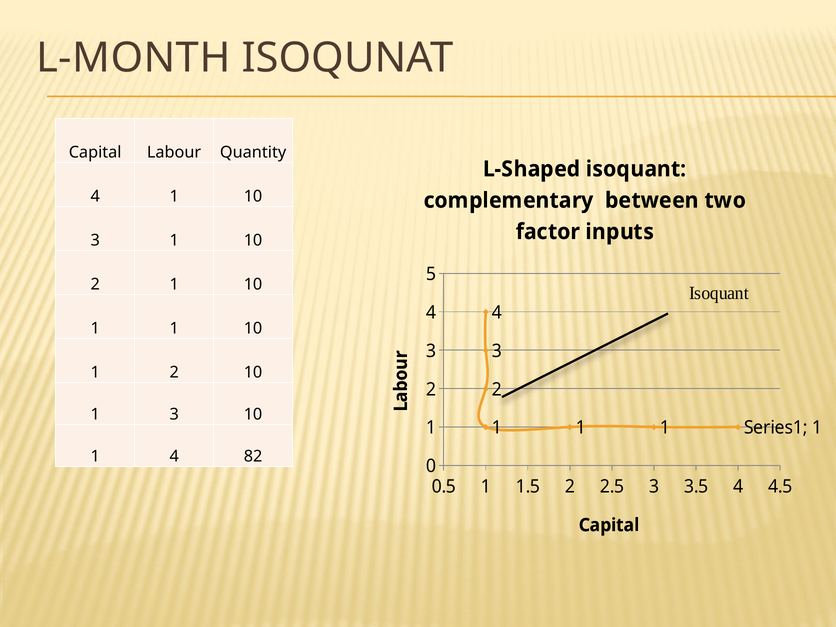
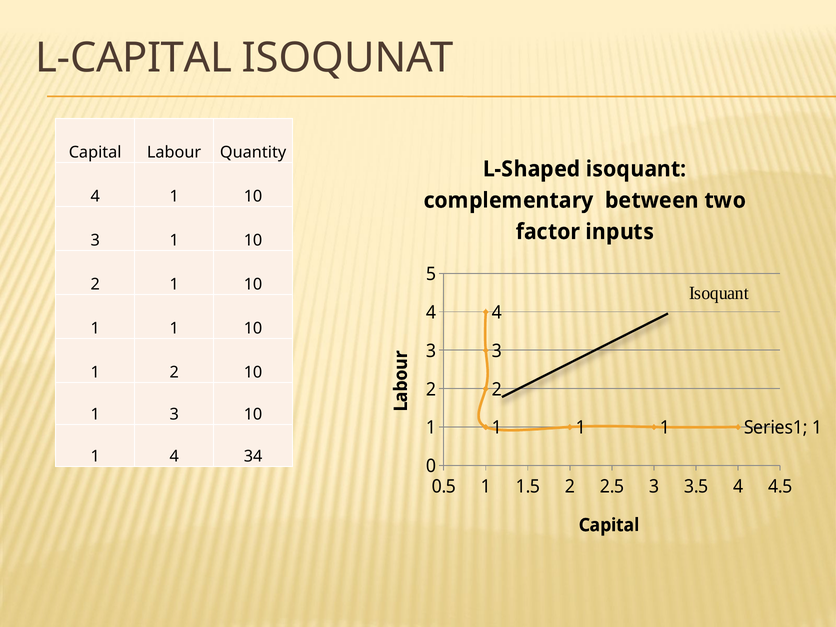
L-MONTH: L-MONTH -> L-CAPITAL (134, 58)
82: 82 -> 34 (253, 457)
